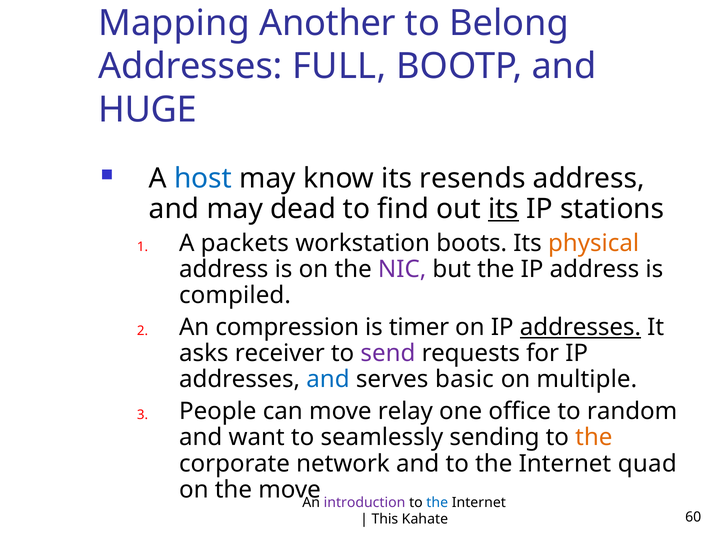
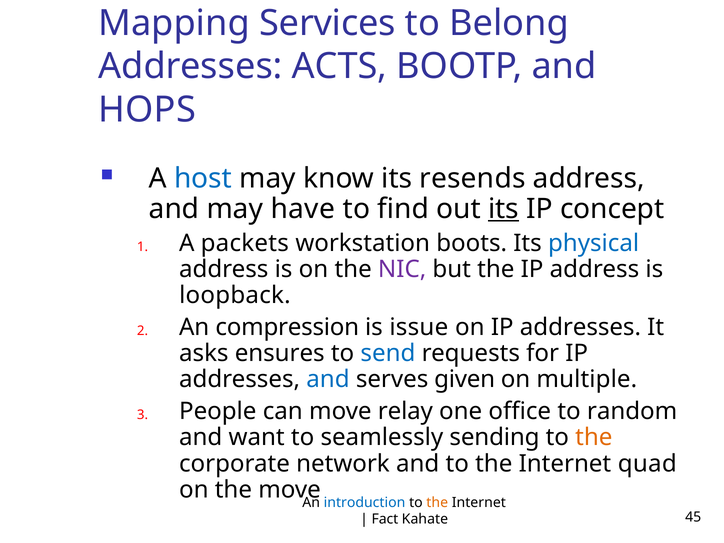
Another: Another -> Services (327, 23)
FULL: FULL -> ACTS (339, 67)
HUGE: HUGE -> HOPS (147, 110)
dead: dead -> have (303, 209)
stations: stations -> concept (612, 209)
physical colour: orange -> blue (594, 243)
compiled: compiled -> loopback (235, 295)
timer: timer -> issue (419, 327)
addresses underline: present -> none (580, 327)
receiver: receiver -> ensures (280, 353)
send colour: purple -> blue (388, 353)
basic: basic -> given (465, 379)
introduction colour: purple -> blue (365, 502)
the colour: blue -> orange (437, 502)
This: This -> Fact (385, 519)
60: 60 -> 45 (693, 517)
